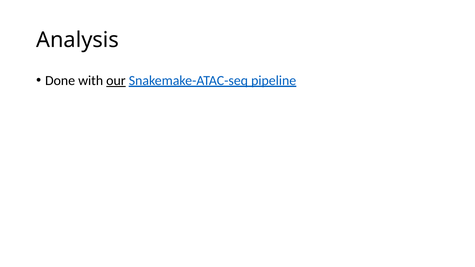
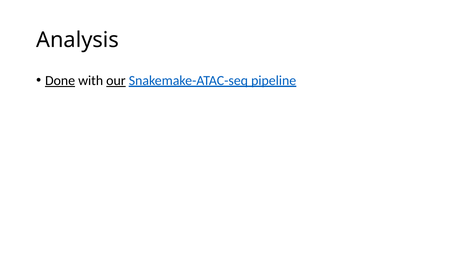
Done underline: none -> present (60, 81)
